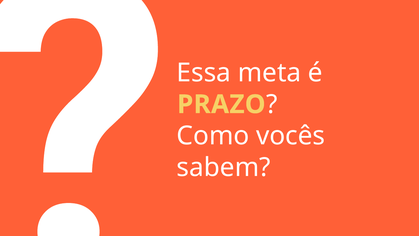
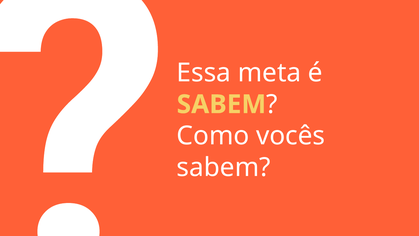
PRAZO: PRAZO -> SABEM (221, 104)
